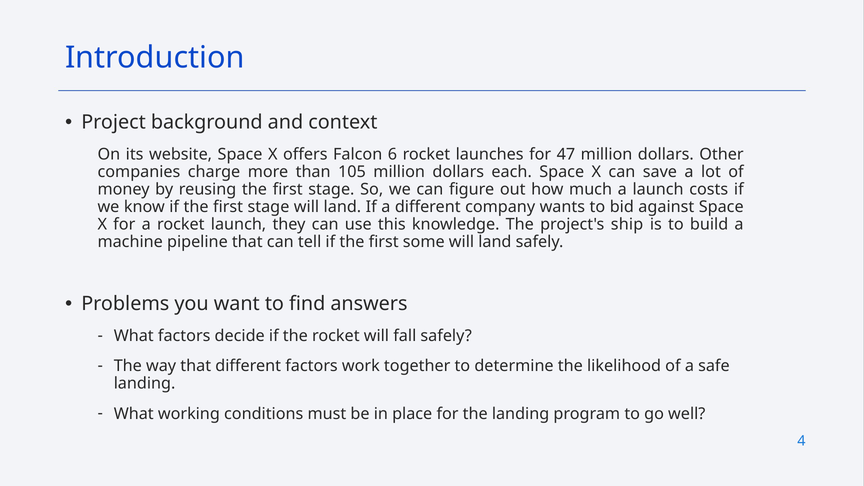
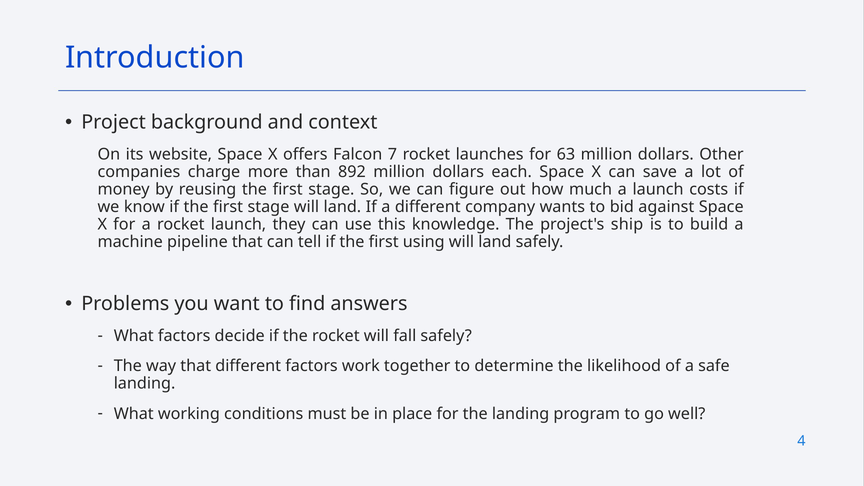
6: 6 -> 7 (392, 154)
47: 47 -> 63 (566, 154)
105: 105 -> 892 (352, 172)
some: some -> using (424, 242)
